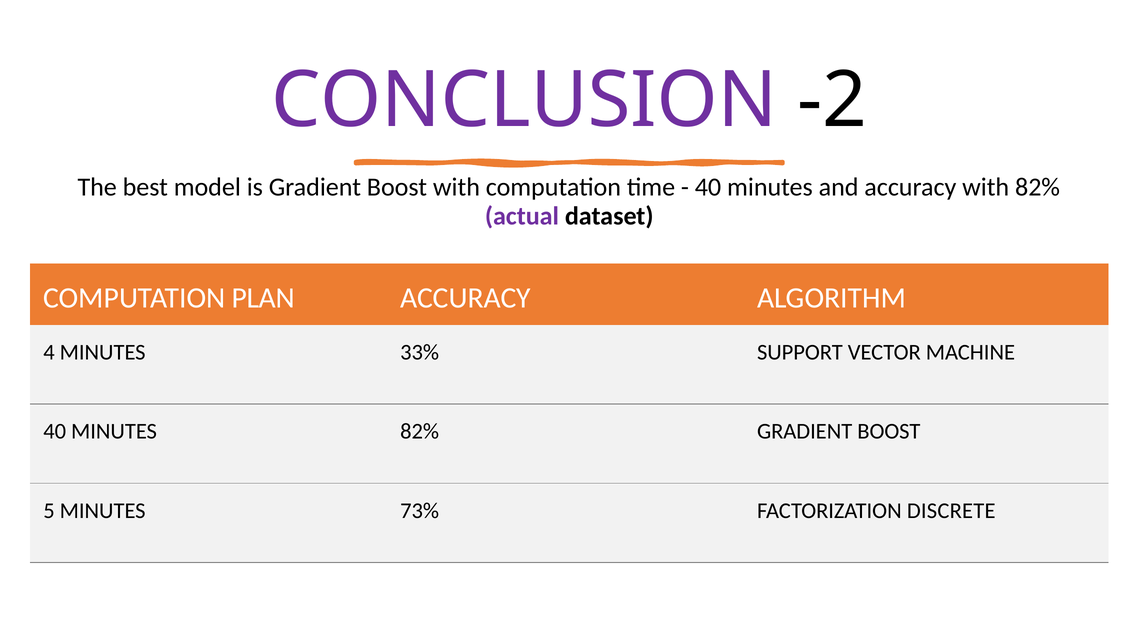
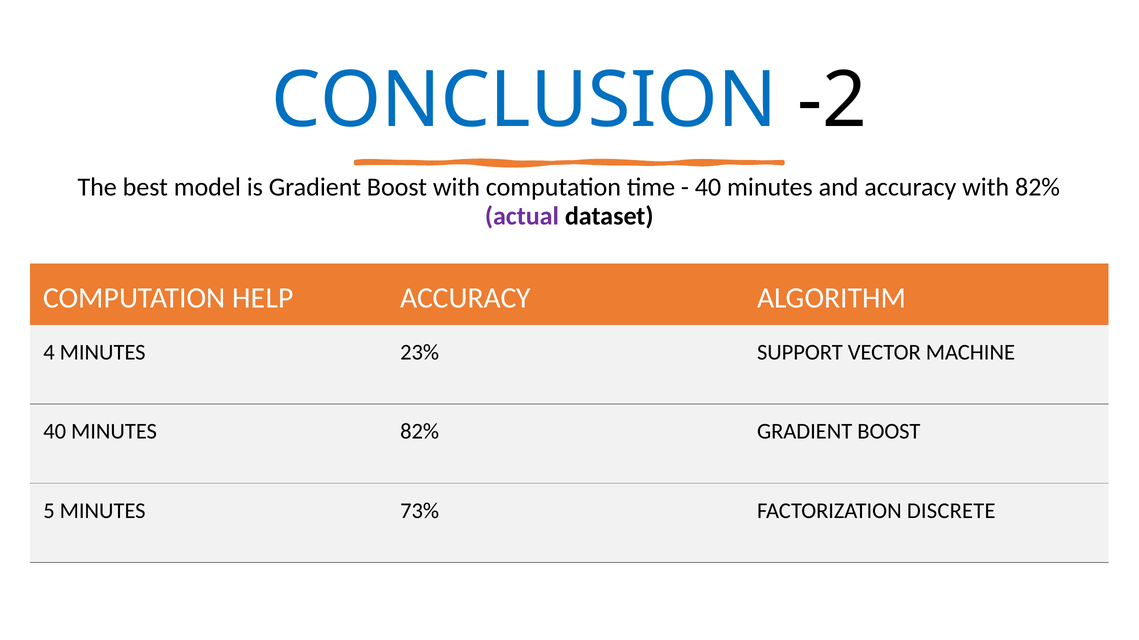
CONCLUSION colour: purple -> blue (524, 100)
PLAN: PLAN -> HELP (263, 298)
33%: 33% -> 23% (420, 353)
